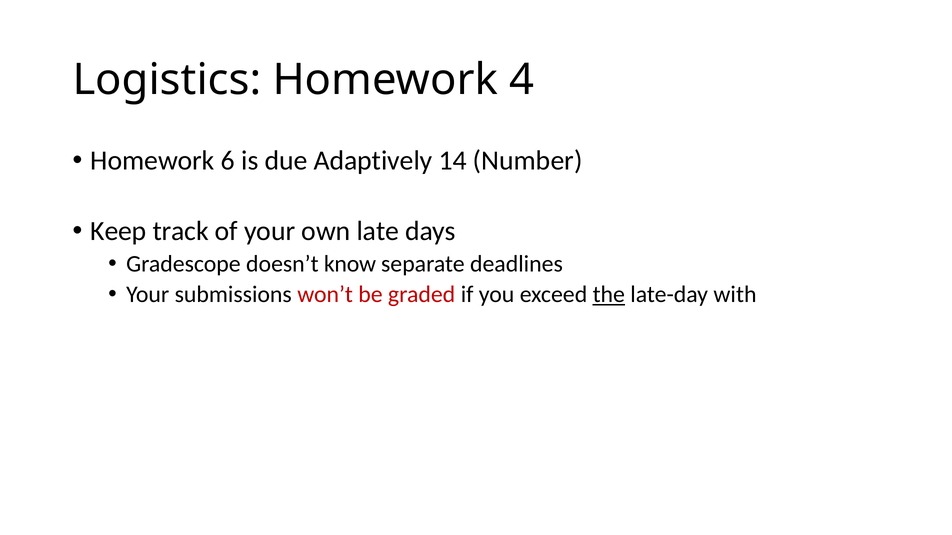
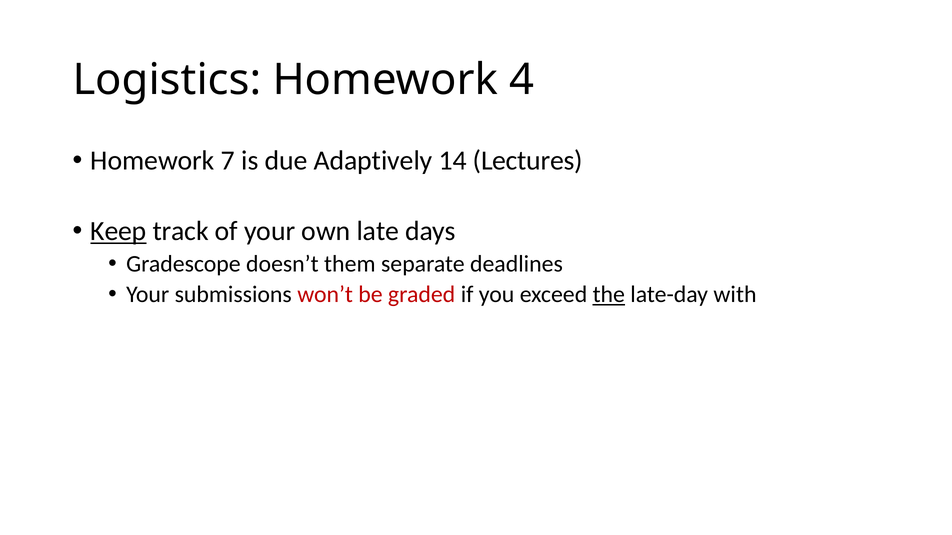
6: 6 -> 7 (228, 161)
Number: Number -> Lectures (528, 161)
Keep underline: none -> present (119, 231)
know: know -> them (350, 264)
